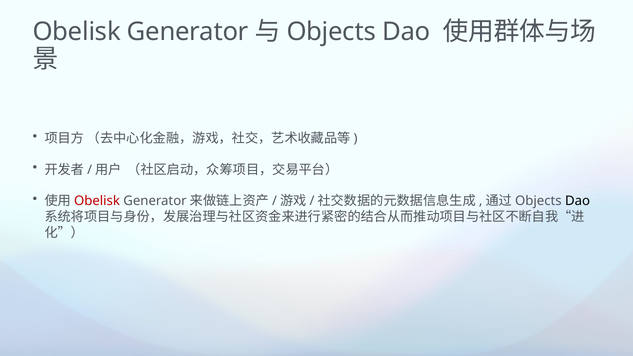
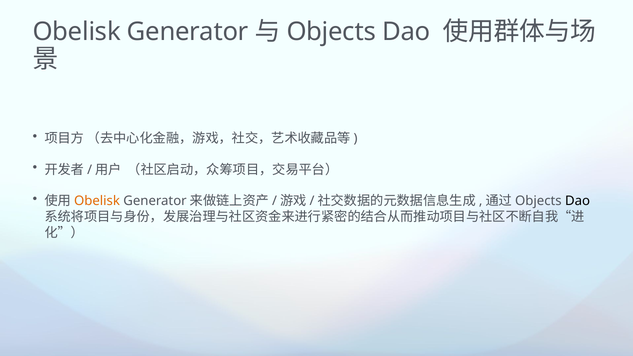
Obelisk colour: red -> orange (97, 201)
